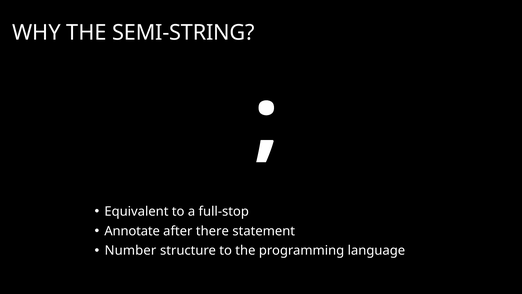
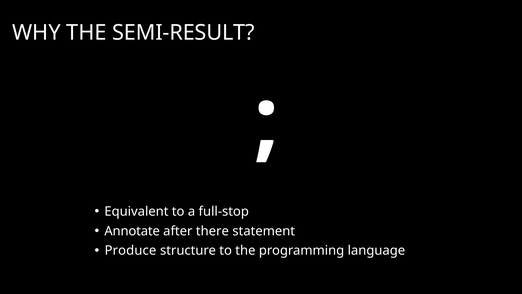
SEMI-STRING: SEMI-STRING -> SEMI-RESULT (183, 33)
Number: Number -> Produce (130, 250)
